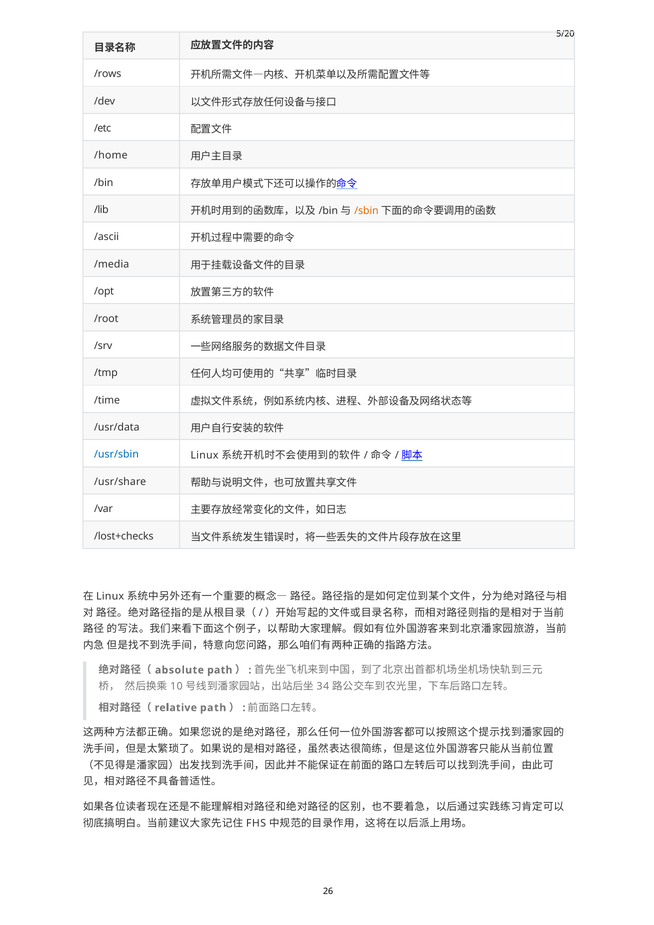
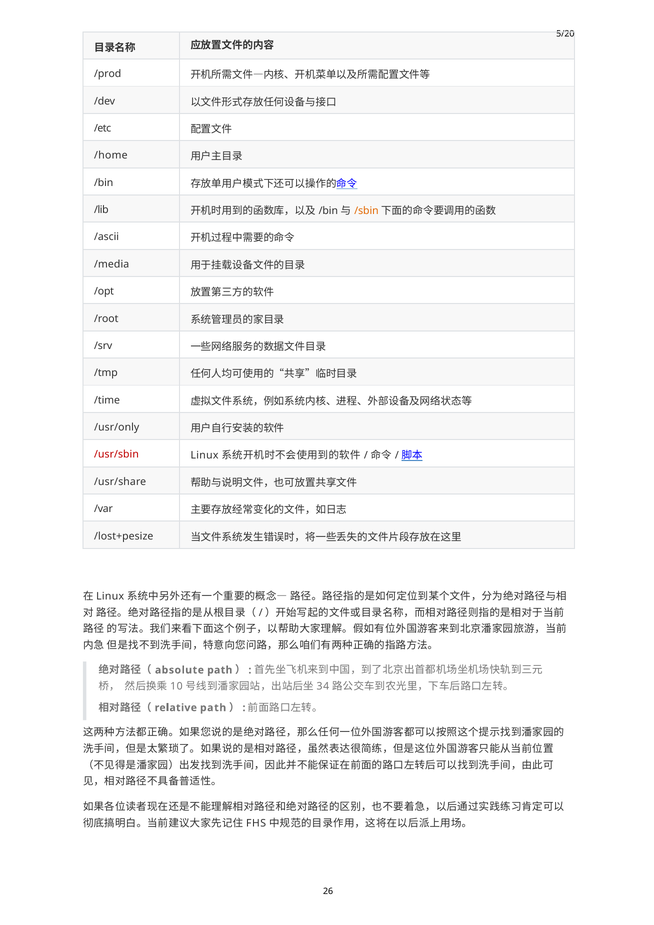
/rows: /rows -> /prod (108, 74)
/usr/data: /usr/data -> /usr/only (117, 428)
/usr/sbin colour: blue -> red (116, 455)
/lost+checks: /lost+checks -> /lost+pesize (124, 536)
